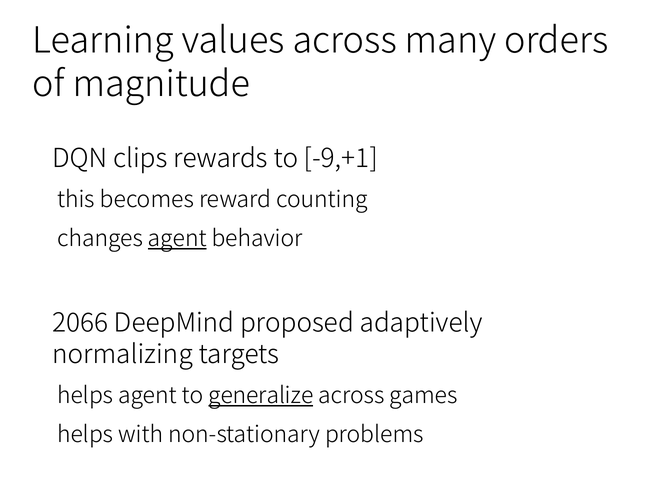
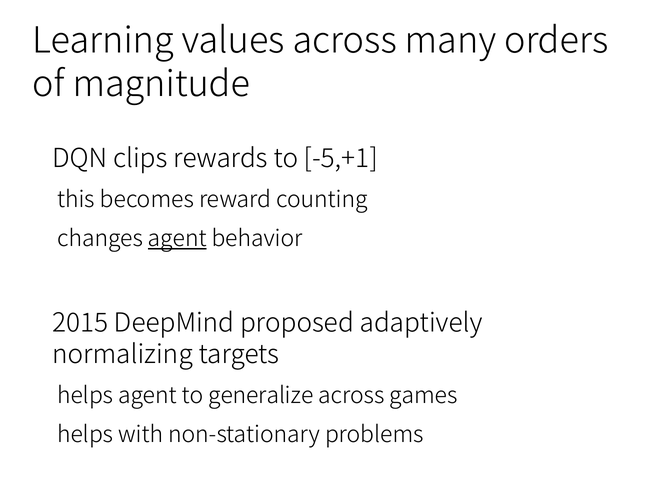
-9,+1: -9,+1 -> -5,+1 (341, 159)
2066: 2066 -> 2015 (80, 323)
generalize underline: present -> none (261, 395)
